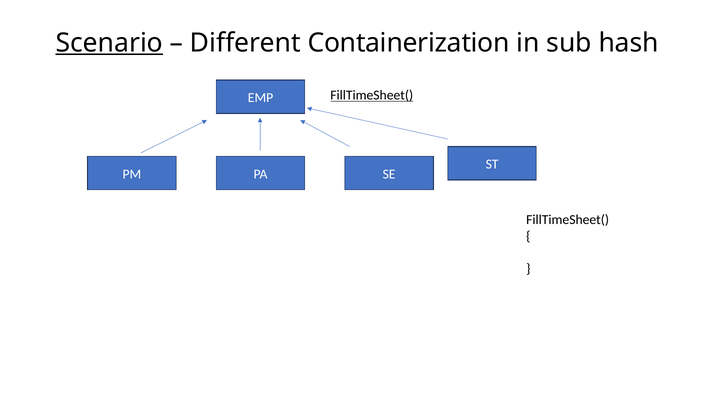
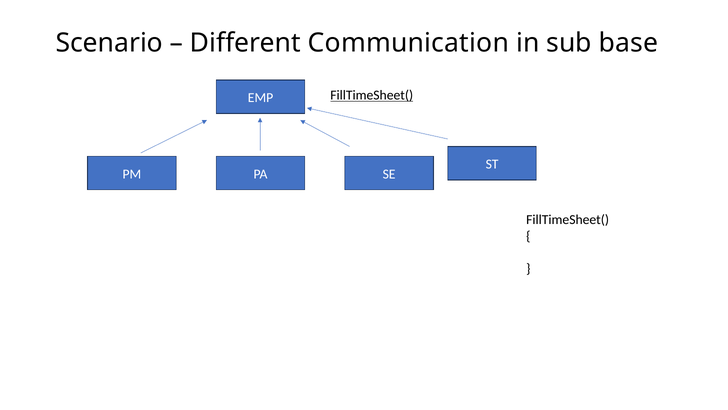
Scenario underline: present -> none (109, 43)
Containerization: Containerization -> Communication (408, 43)
hash: hash -> base (628, 43)
